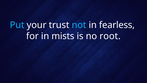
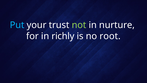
not colour: light blue -> light green (79, 25)
fearless: fearless -> nurture (117, 25)
mists: mists -> richly (63, 36)
